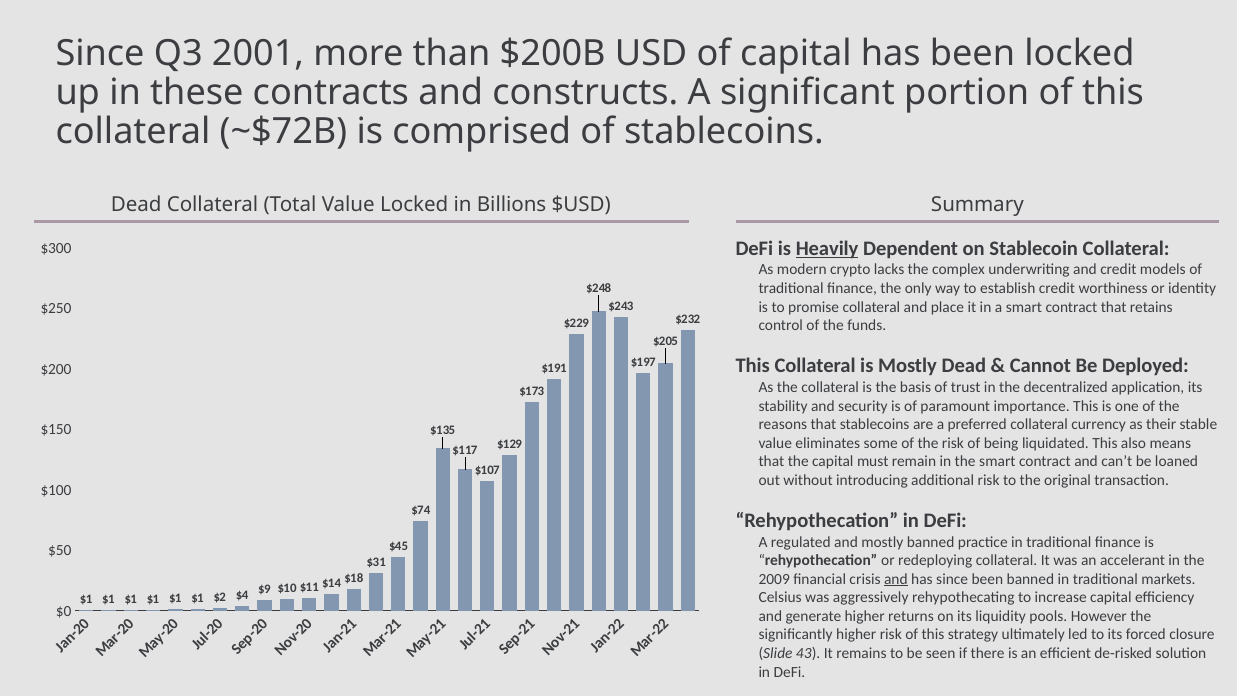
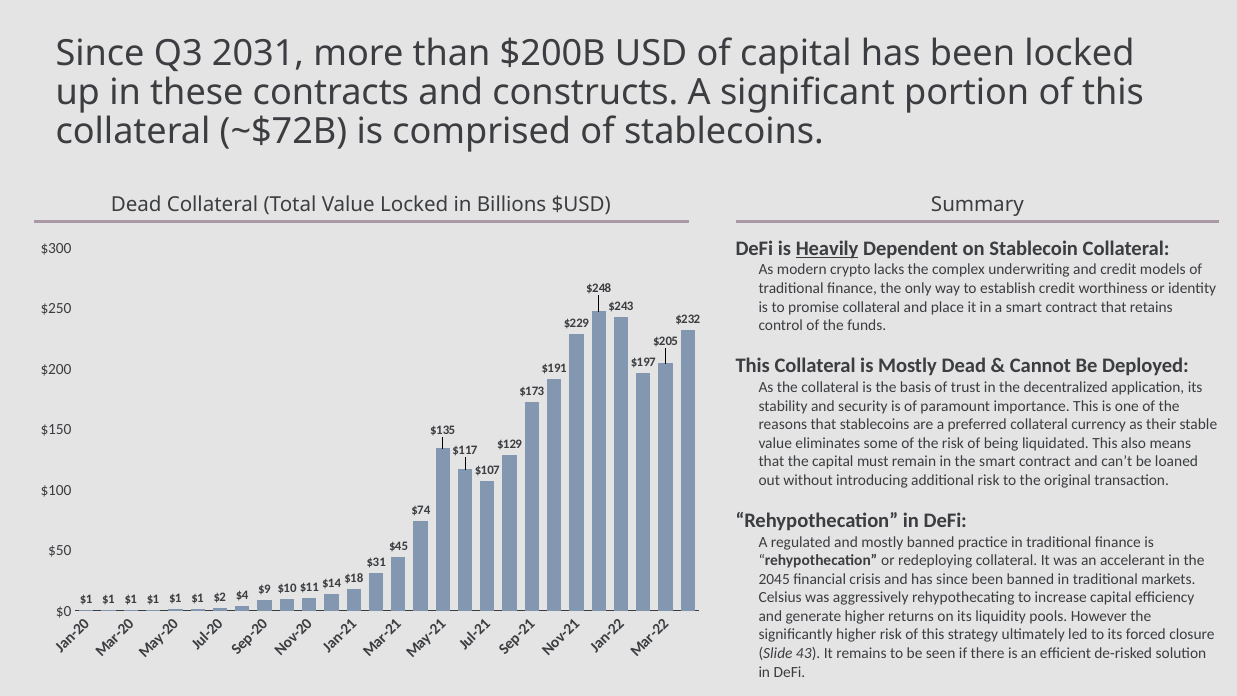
2001: 2001 -> 2031 (258, 54)
2009: 2009 -> 2045 (774, 579)
and underline: present -> none (896, 579)
